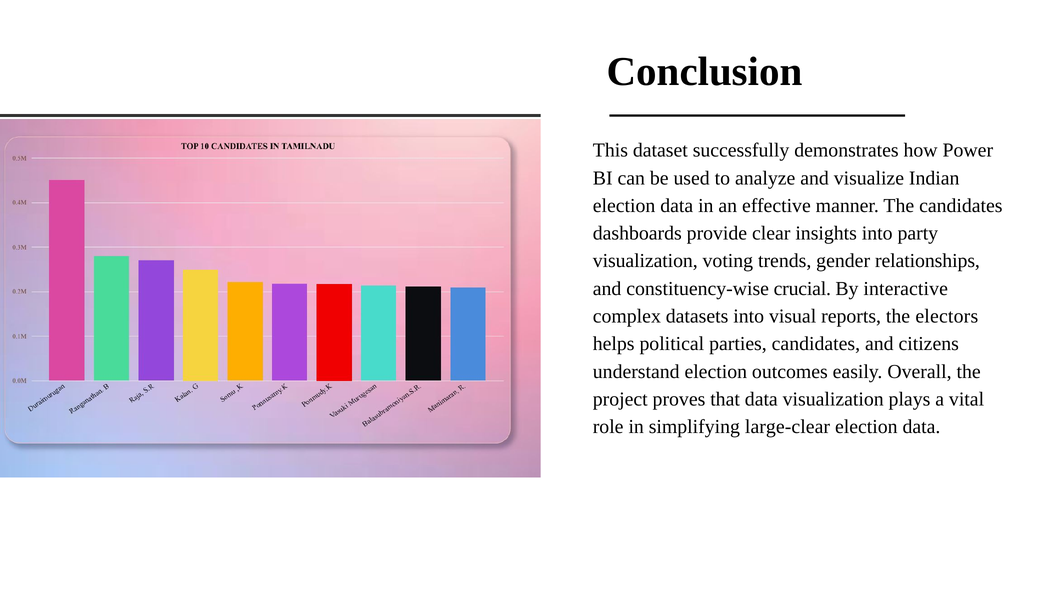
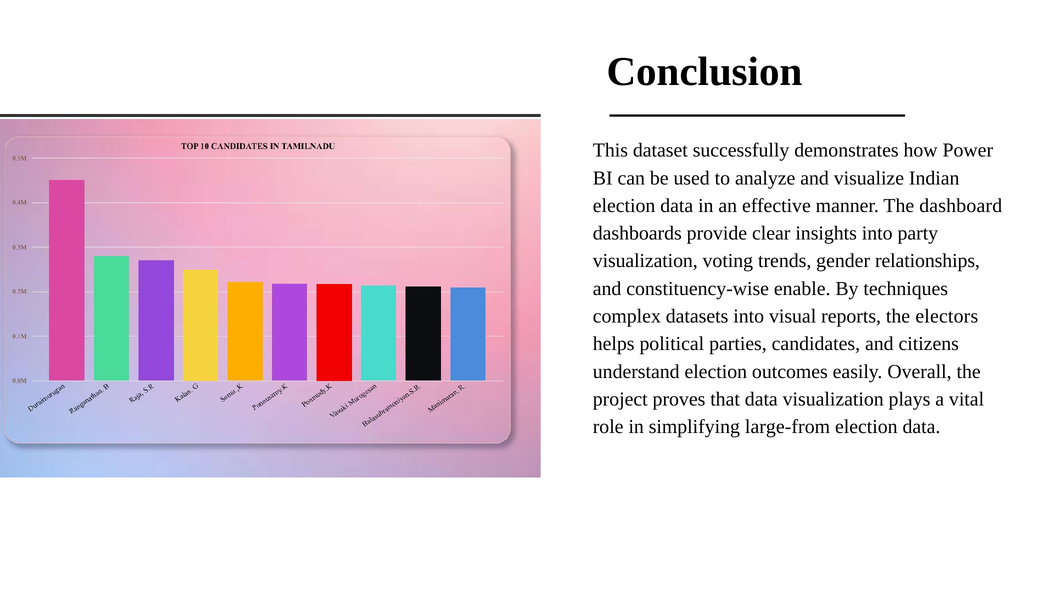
The candidates: candidates -> dashboard (961, 206)
crucial: crucial -> enable (802, 289)
interactive: interactive -> techniques (906, 289)
large-clear: large-clear -> large-from (788, 427)
